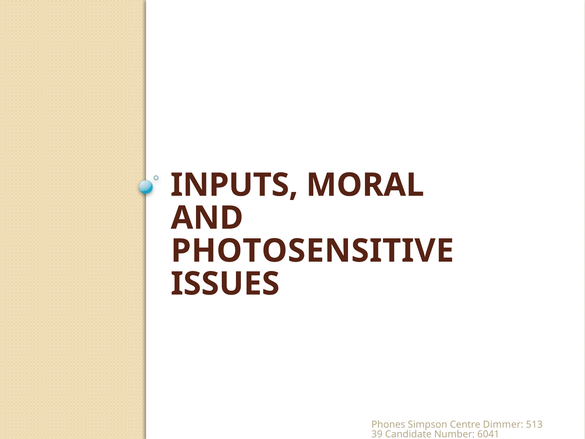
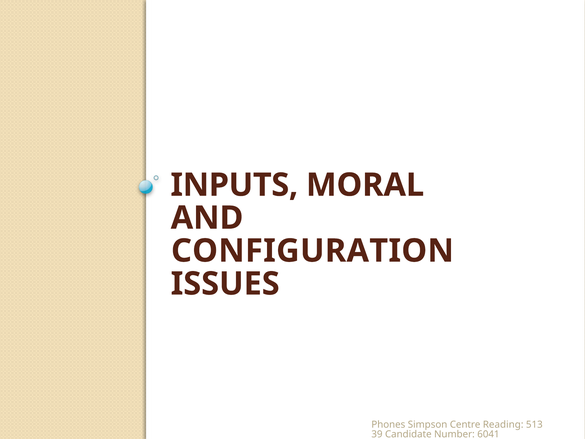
PHOTOSENSITIVE: PHOTOSENSITIVE -> CONFIGURATION (312, 251)
Dimmer: Dimmer -> Reading (503, 424)
